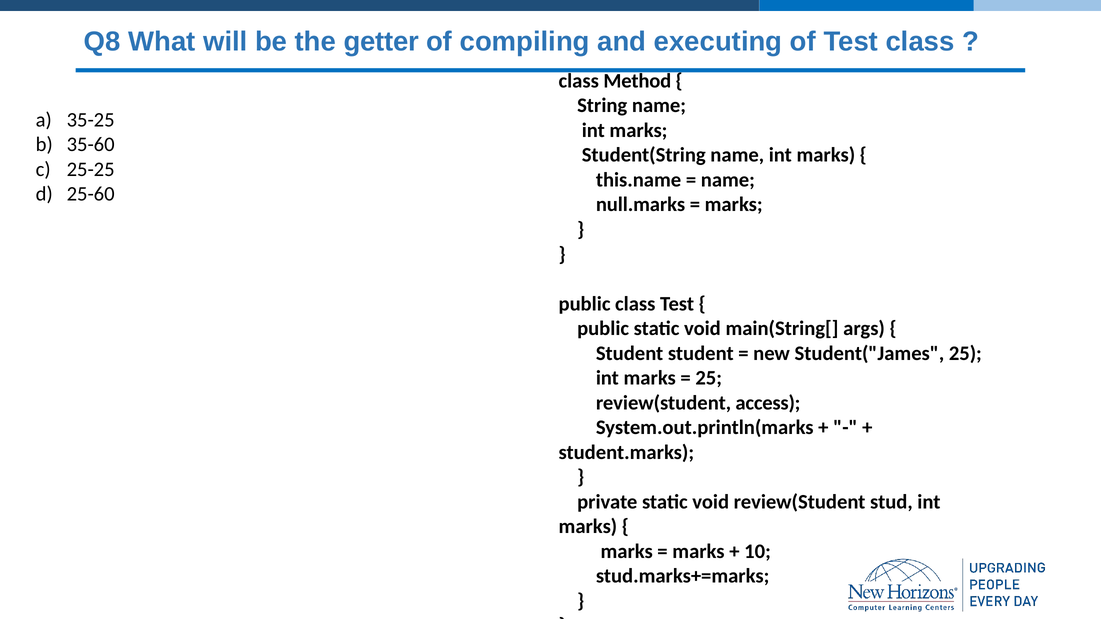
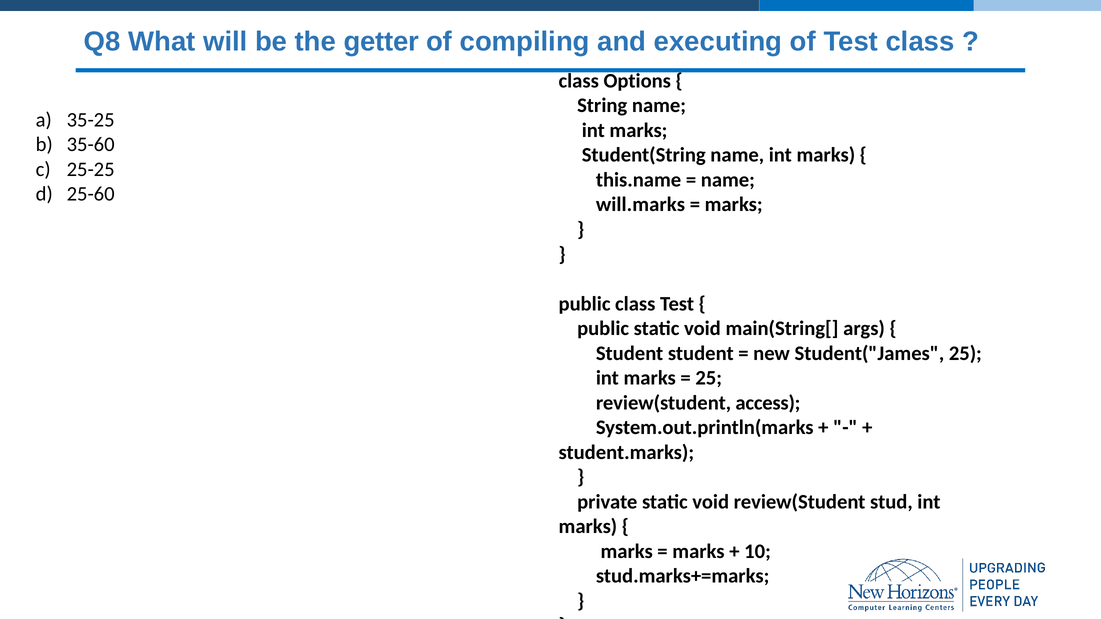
Method: Method -> Options (637, 81)
null.marks: null.marks -> will.marks (640, 205)
